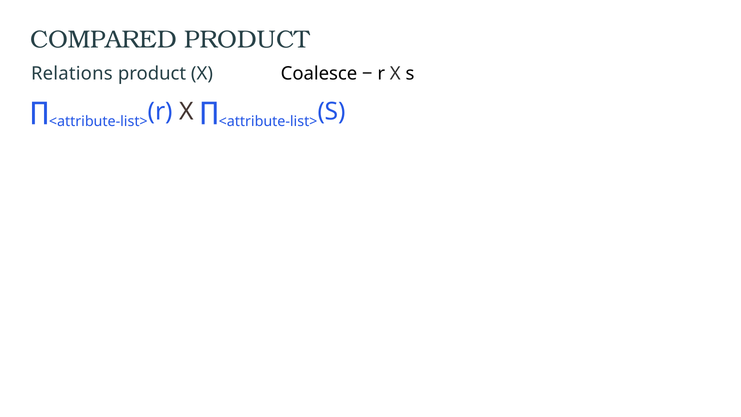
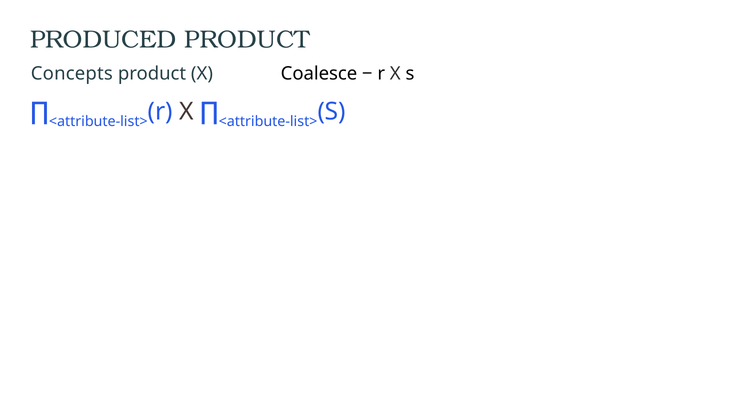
COMPARED: COMPARED -> PRODUCED (103, 40)
Relations: Relations -> Concepts (72, 74)
